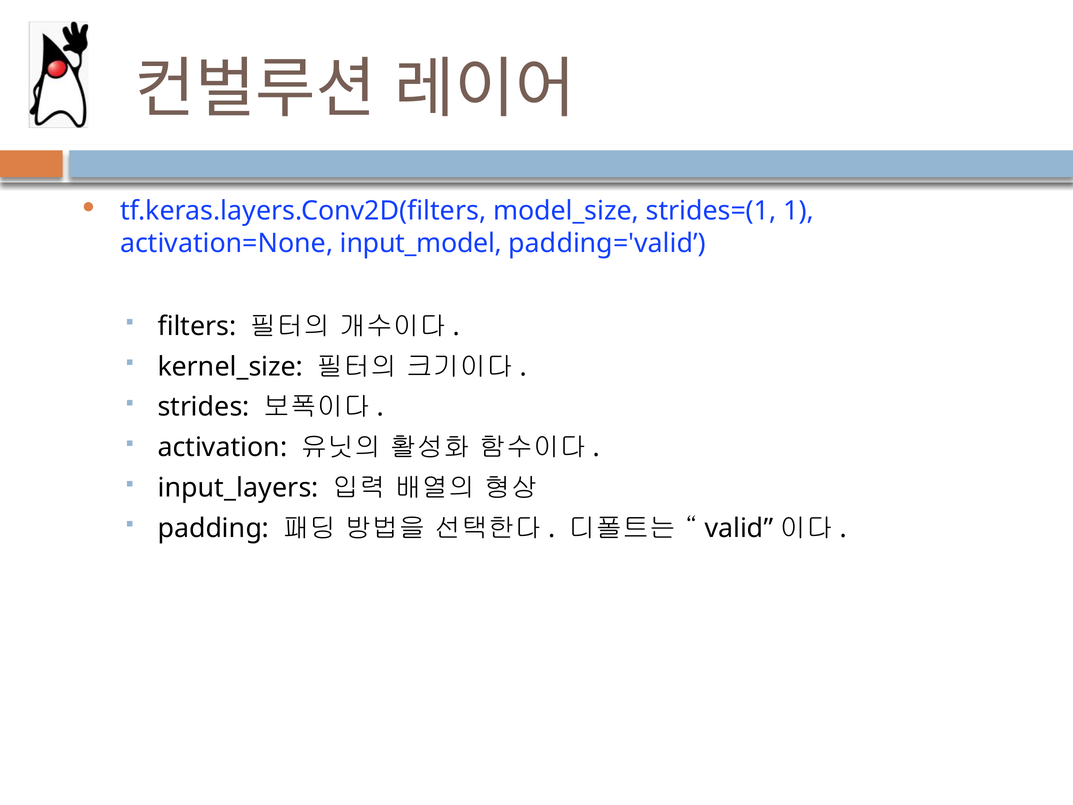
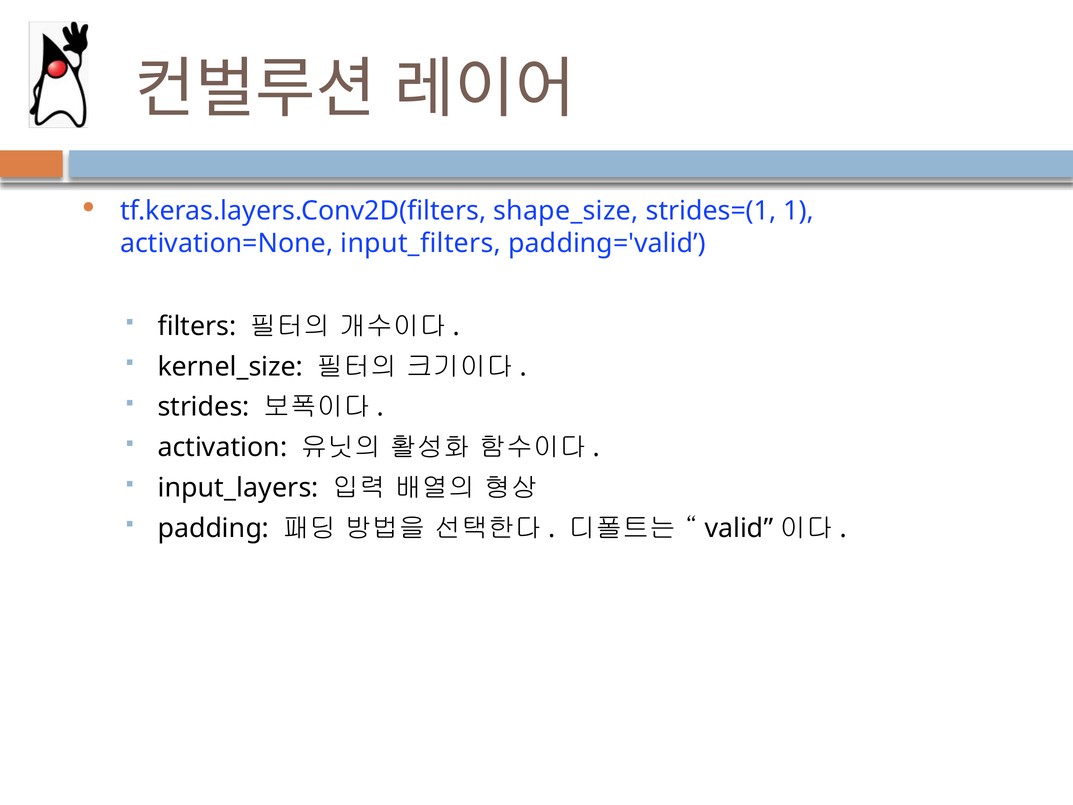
model_size: model_size -> shape_size (566, 211)
input_model: input_model -> input_filters (421, 243)
